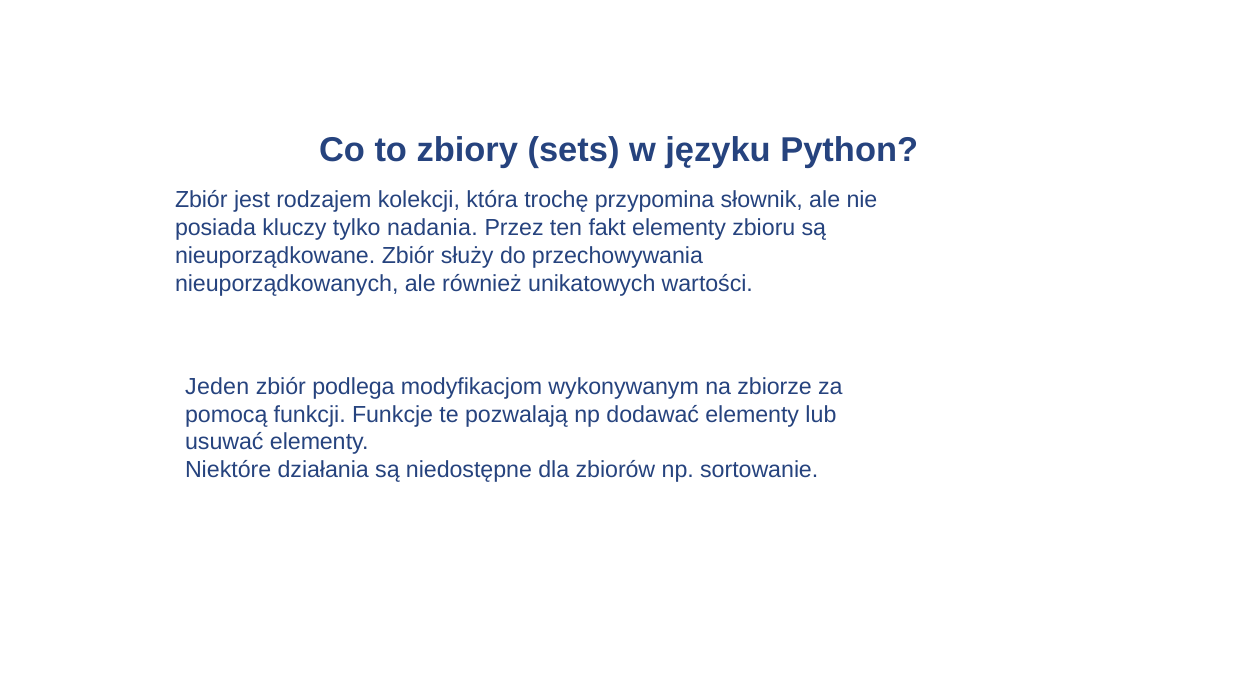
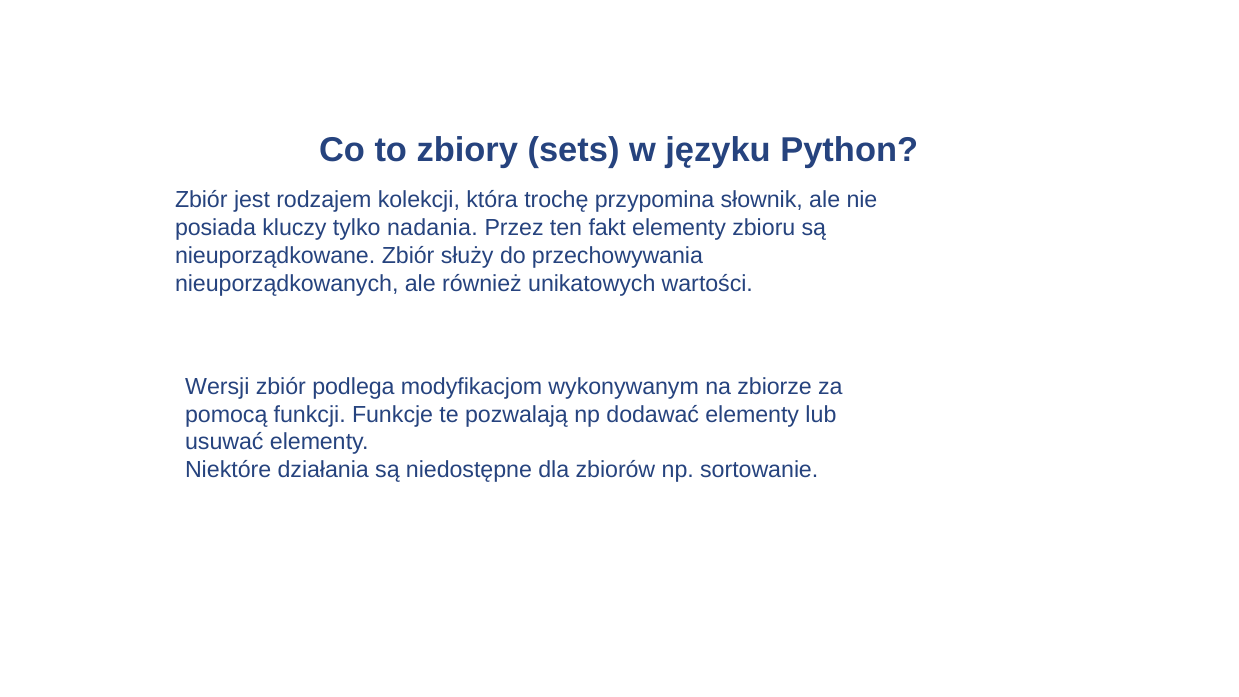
Jeden: Jeden -> Wersji (217, 386)
